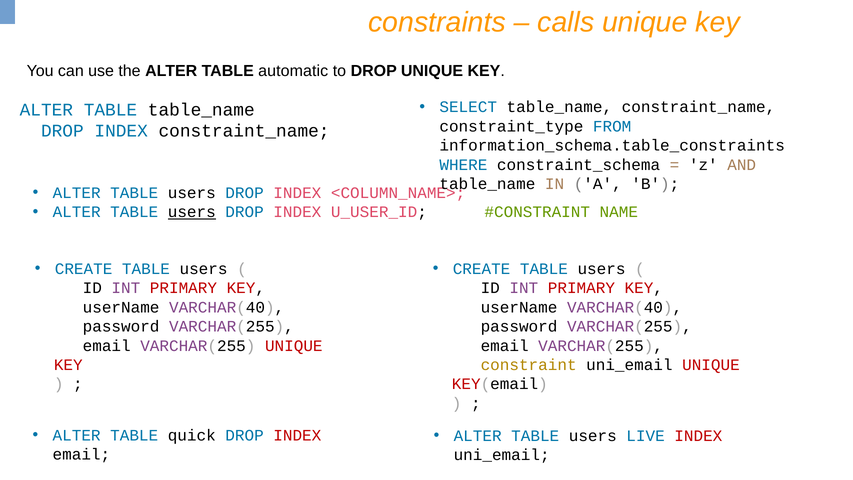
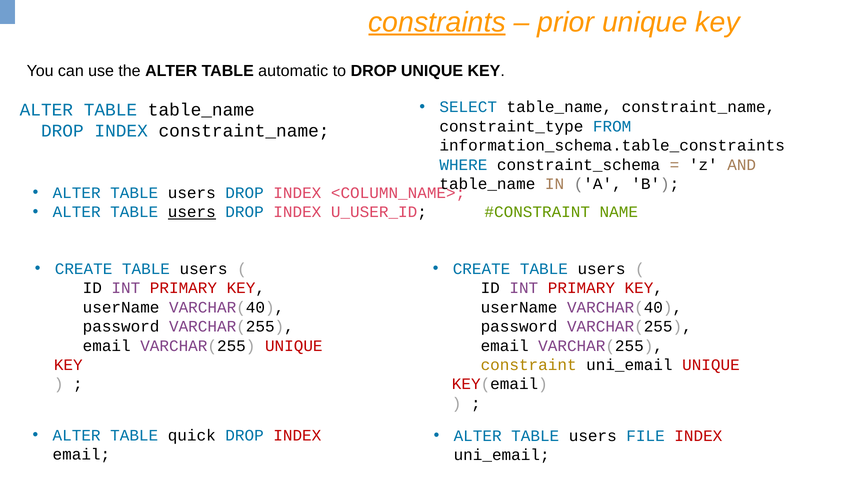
constraints underline: none -> present (437, 22)
calls: calls -> prior (566, 22)
LIVE: LIVE -> FILE (646, 436)
